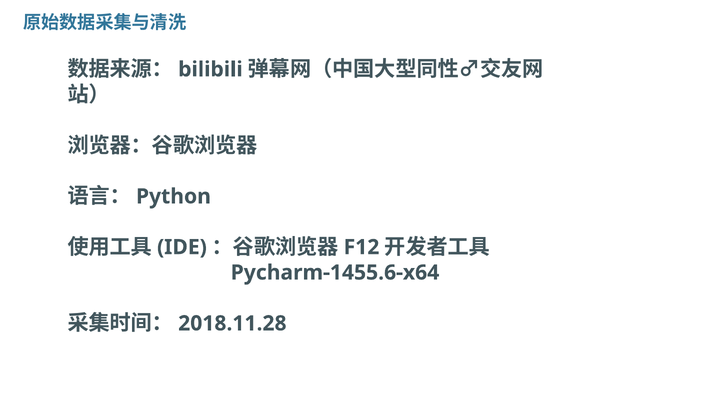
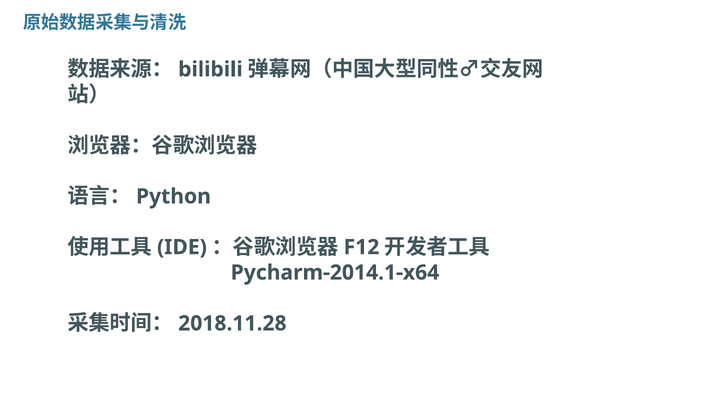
Pycharm-1455.6-x64: Pycharm-1455.6-x64 -> Pycharm-2014.1-x64 (335, 272)
